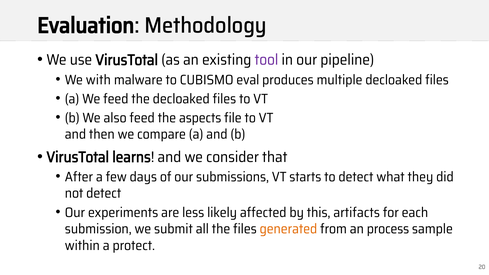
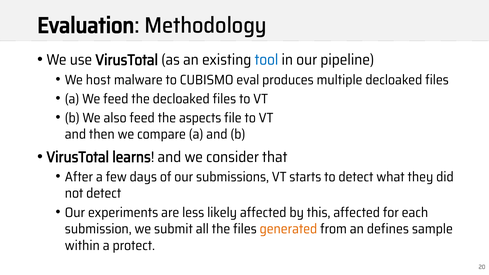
tool colour: purple -> blue (266, 60)
with: with -> host (98, 80)
this artifacts: artifacts -> affected (357, 213)
process: process -> defines (388, 229)
